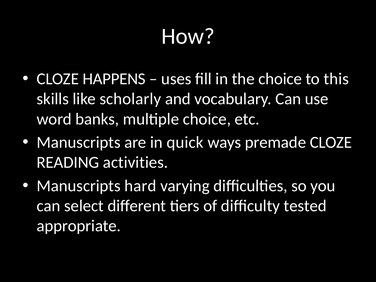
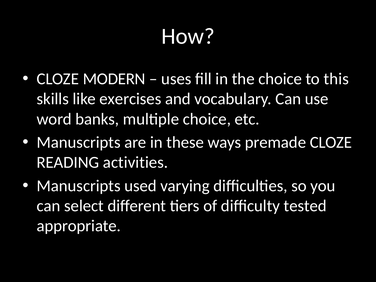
HAPPENS: HAPPENS -> MODERN (114, 79)
scholarly: scholarly -> exercises (130, 99)
quick: quick -> these (185, 142)
hard: hard -> used (140, 186)
